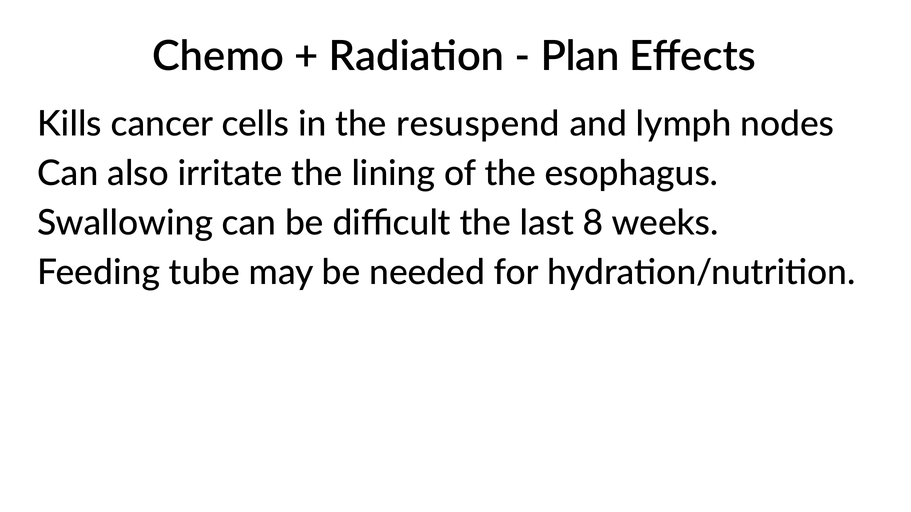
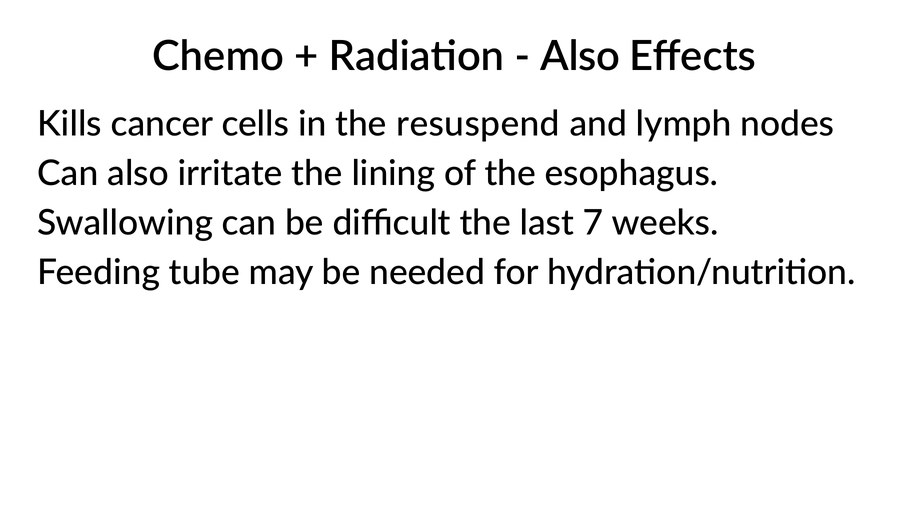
Plan: Plan -> Also (580, 56)
8: 8 -> 7 (593, 223)
